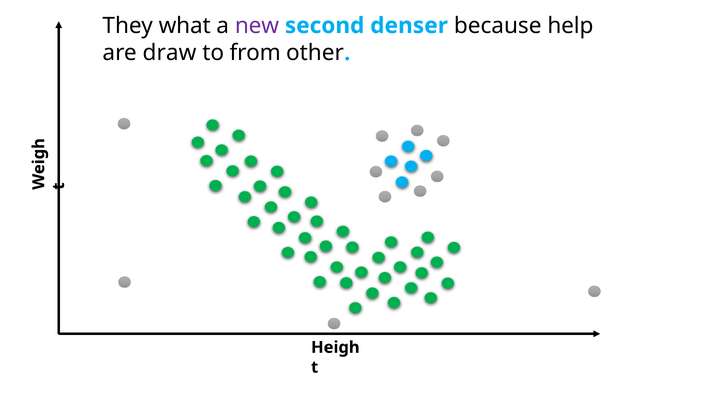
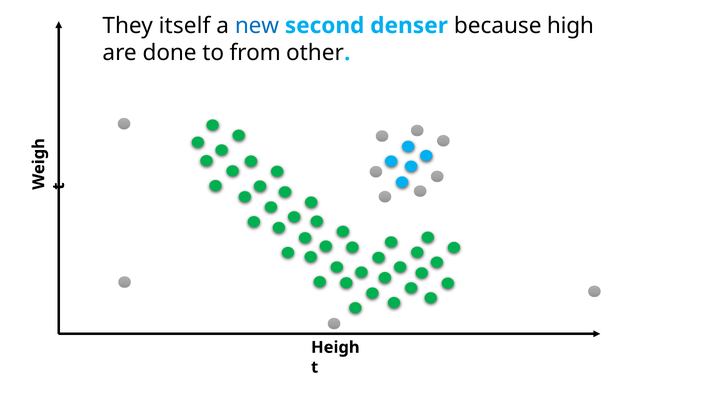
what: what -> itself (185, 26)
new colour: purple -> blue (257, 26)
help: help -> high (570, 26)
draw: draw -> done (170, 53)
